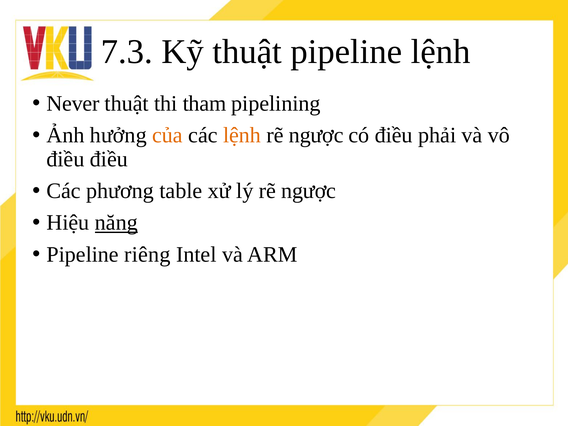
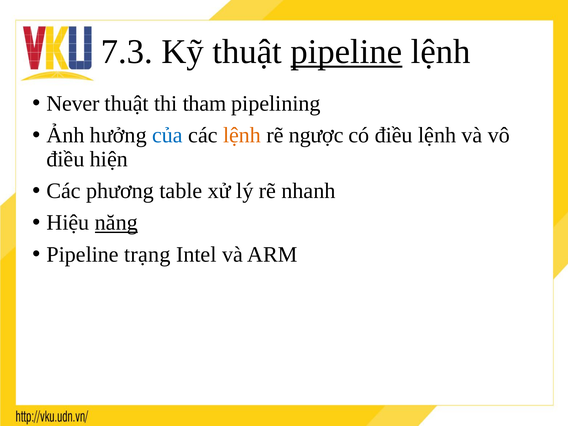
pipeline underline: none -> present (346, 52)
của colour: orange -> blue (167, 135)
điều phải: phải -> lệnh (437, 135)
điều điều: điều -> hiện (109, 159)
lý rẽ ngược: ngược -> nhanh (309, 191)
riêng: riêng -> trạng (147, 254)
